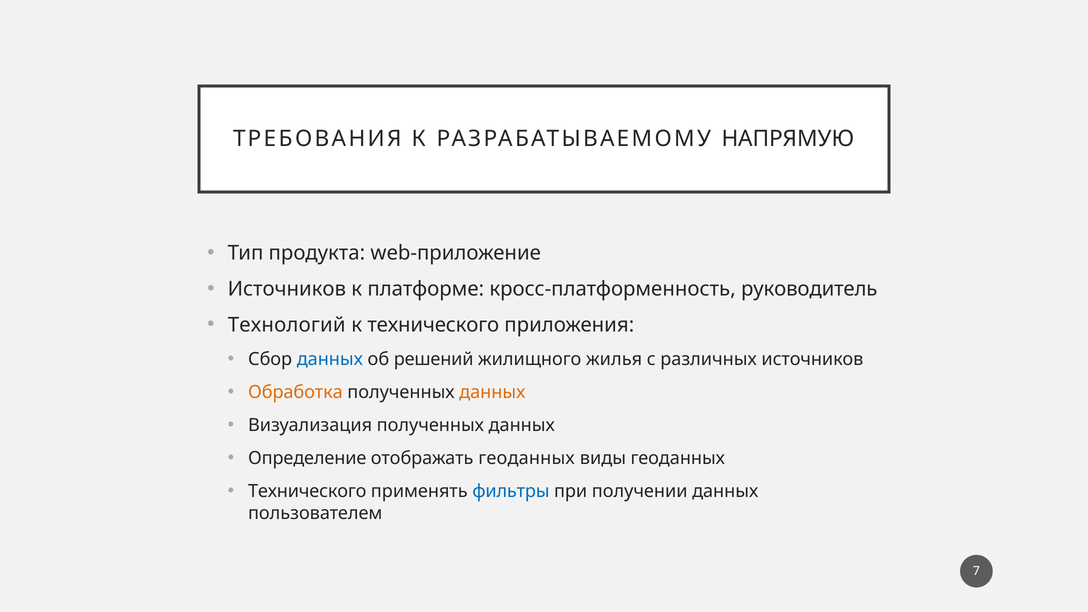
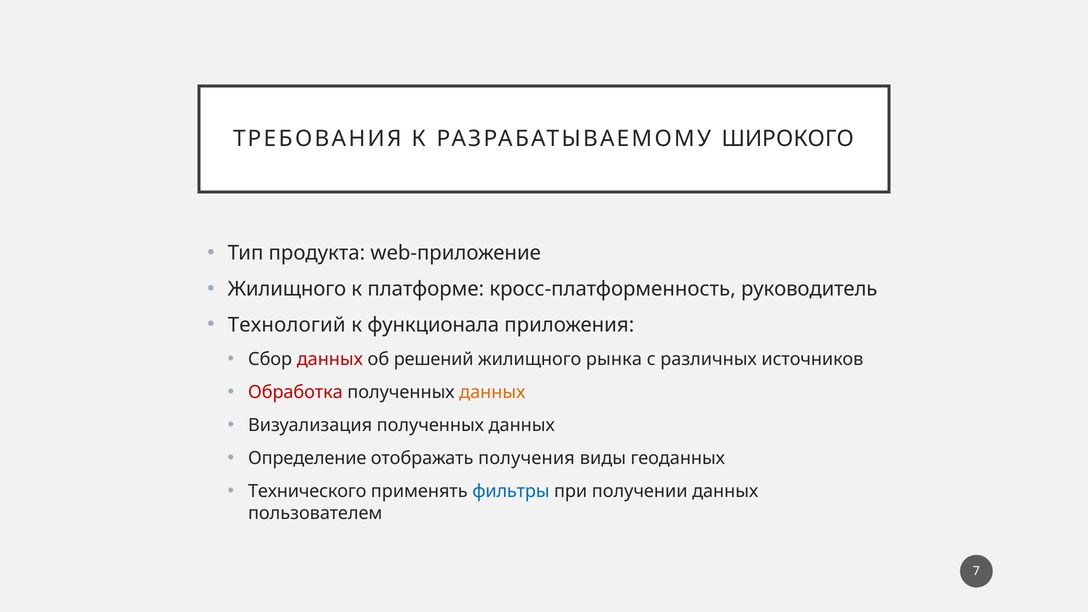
НАПРЯМУЮ: НАПРЯМУЮ -> ШИРОКОГО (788, 139)
Источников: Источников -> Жилищного (287, 289)
к технического: технического -> функционала (433, 325)
данных colour: blue -> red (330, 359)
жилья: жилья -> рынка (614, 359)
Обработка colour: orange -> red (295, 392)
отображать геоданных: геоданных -> получения (527, 458)
